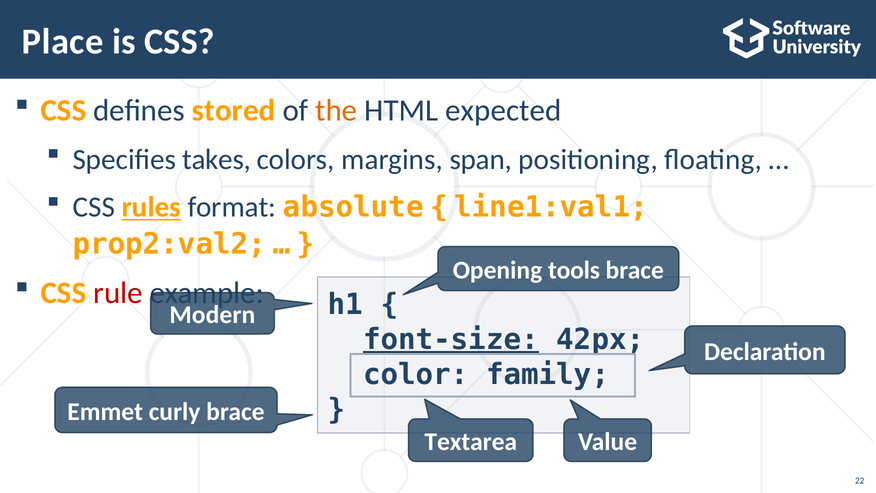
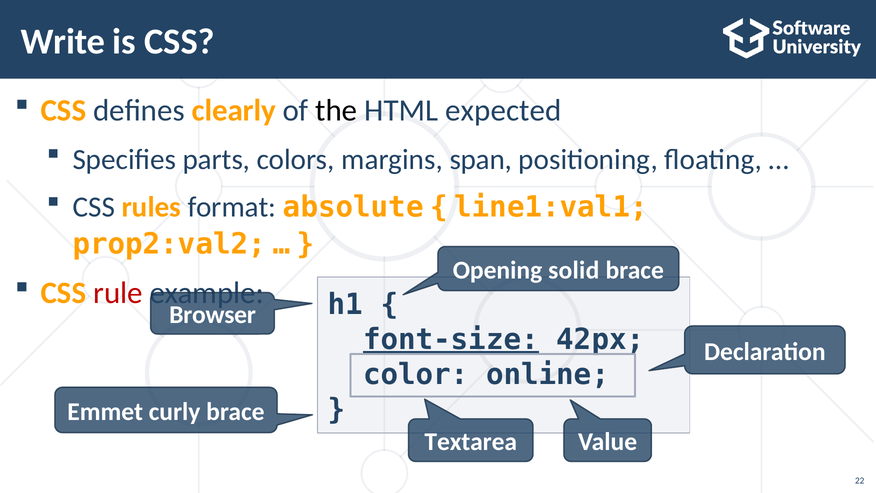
Place: Place -> Write (63, 41)
stored: stored -> clearly (234, 111)
the colour: orange -> black (336, 111)
takes: takes -> parts (216, 159)
rules underline: present -> none (151, 207)
tools: tools -> solid (574, 270)
Modern: Modern -> Browser (213, 315)
family: family -> online (548, 374)
